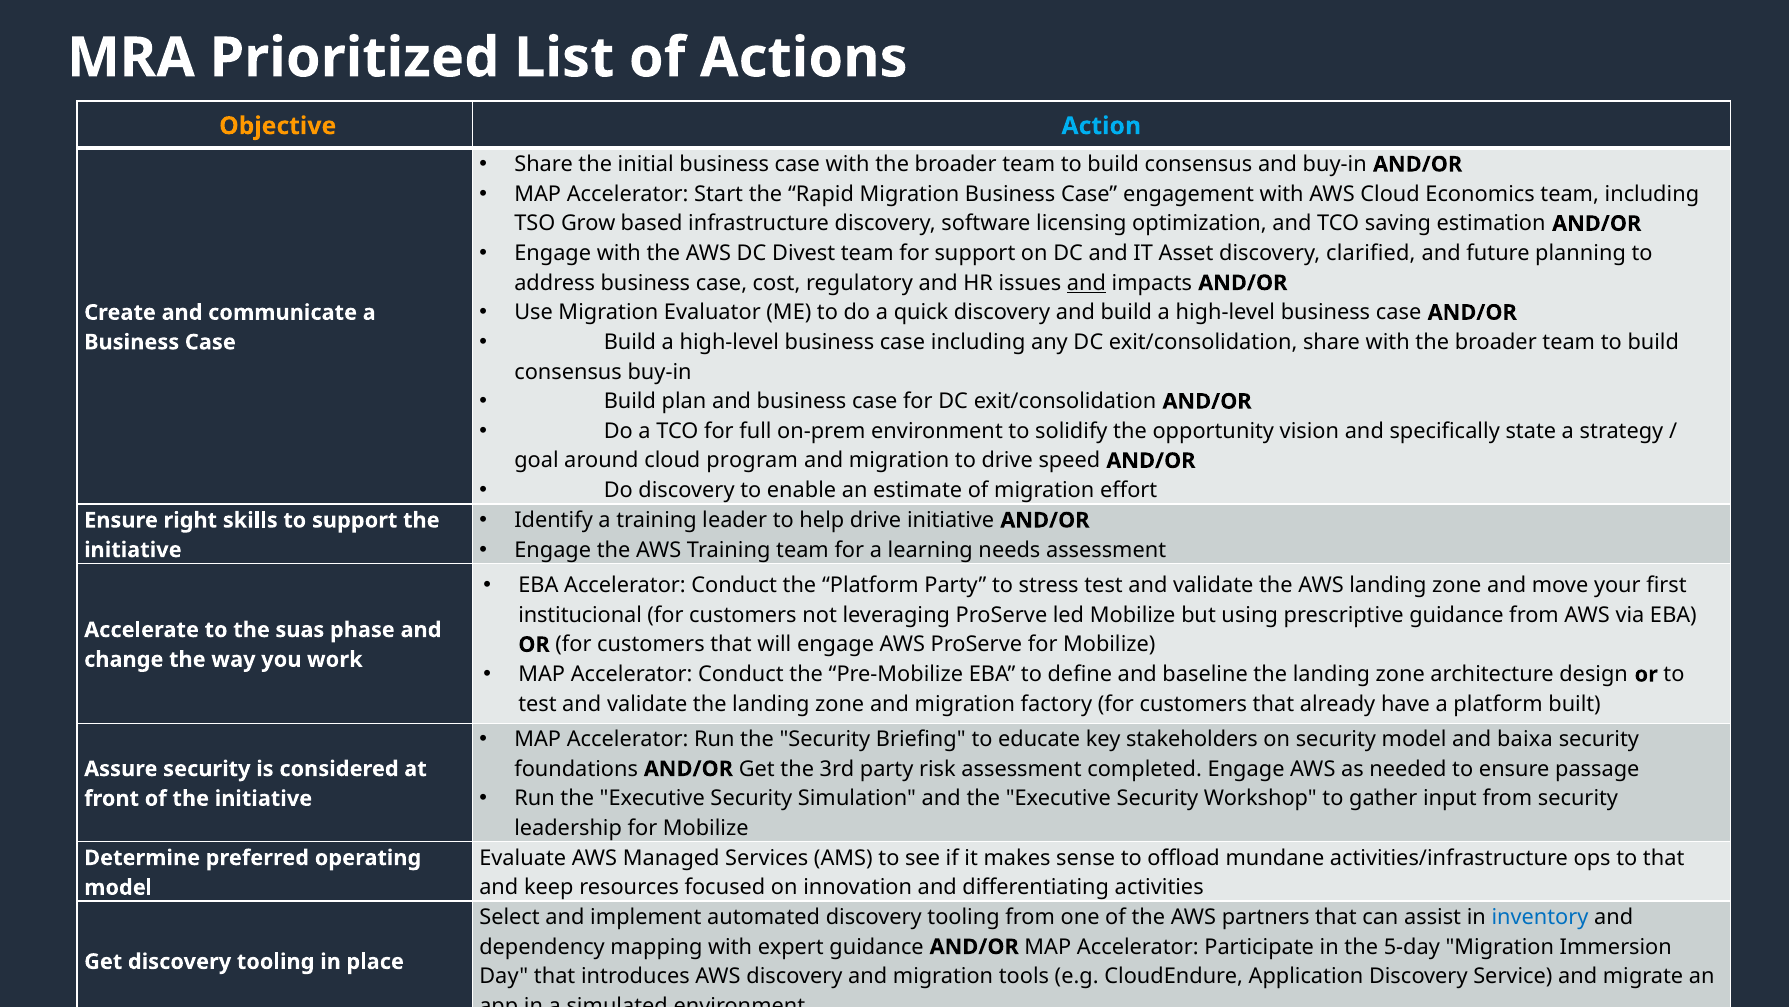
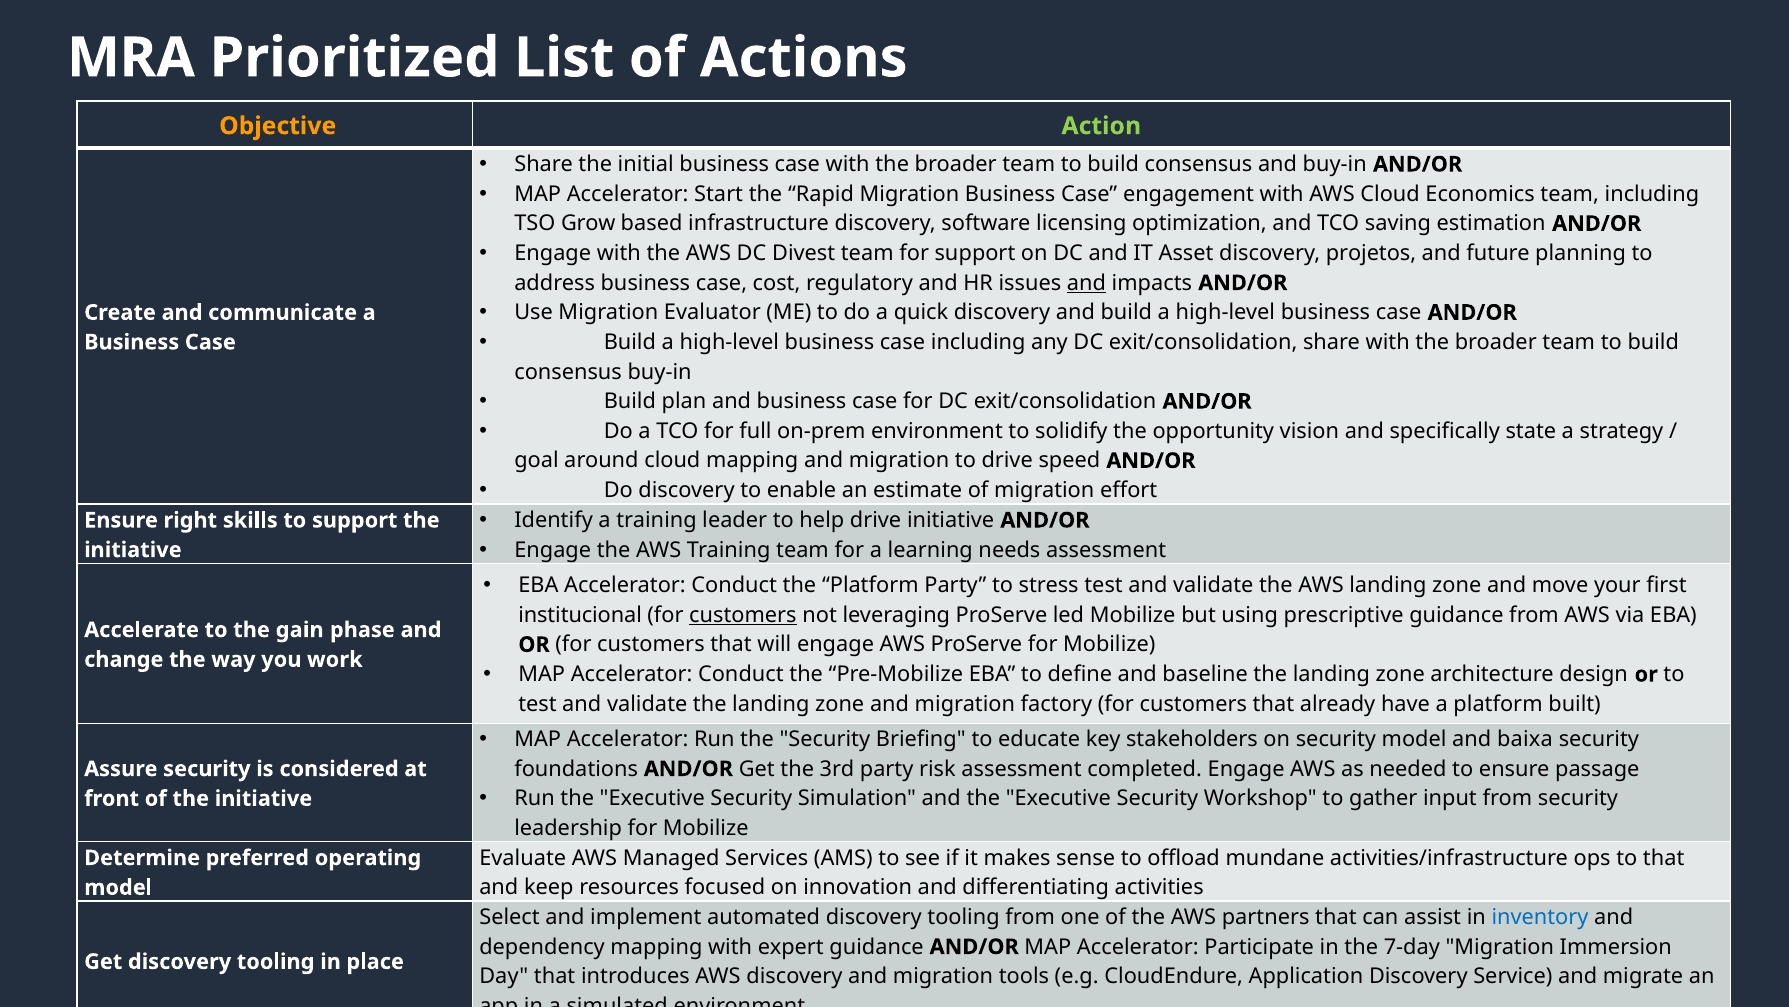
Action colour: light blue -> light green (1101, 126)
clarified: clarified -> projetos (1371, 253)
cloud program: program -> mapping (752, 460)
customers underline: none -> present (743, 615)
suas: suas -> gain (300, 629)
5-day: 5-day -> 7-day (1412, 946)
